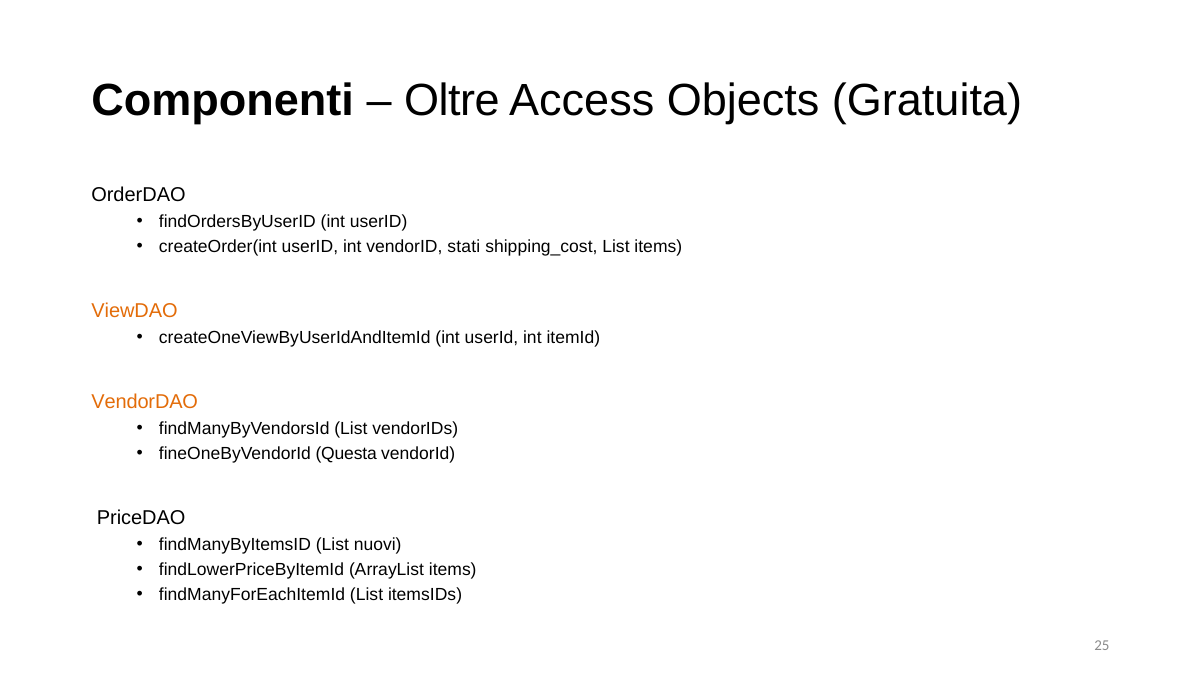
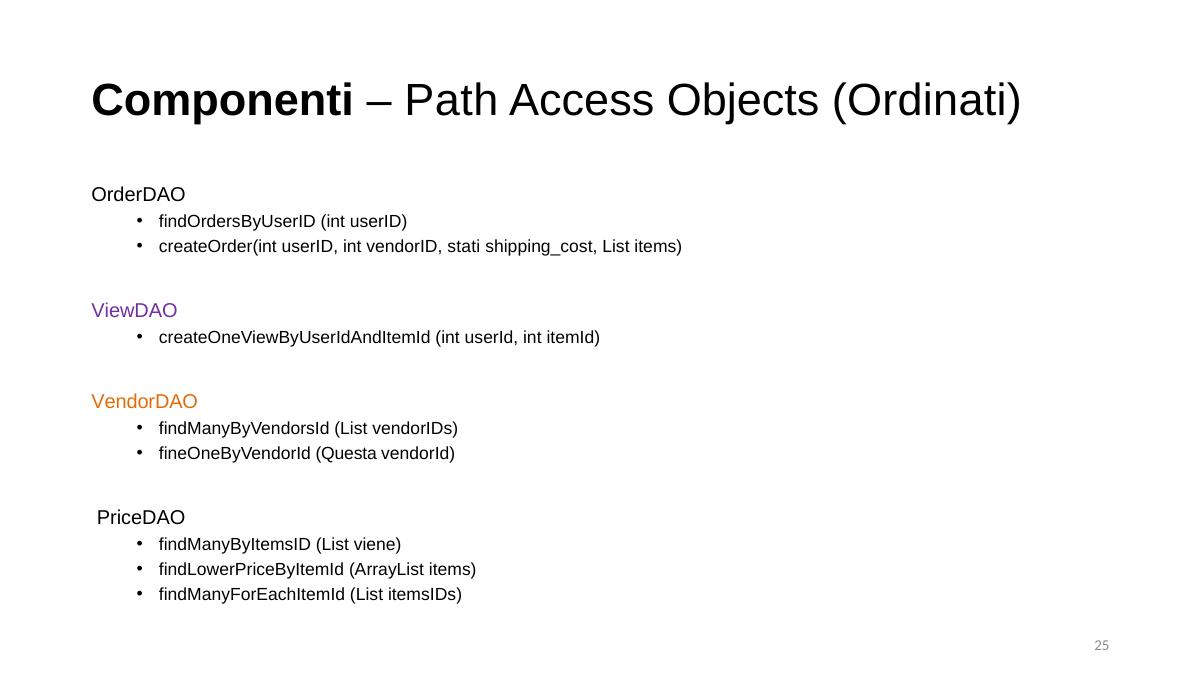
Oltre: Oltre -> Path (451, 101)
Gratuita: Gratuita -> Ordinati (927, 101)
ViewDAO colour: orange -> purple (134, 311)
nuovi: nuovi -> viene (378, 544)
